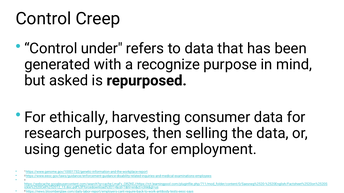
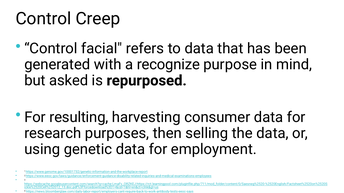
under: under -> facial (102, 49)
ethically: ethically -> resulting (79, 118)
